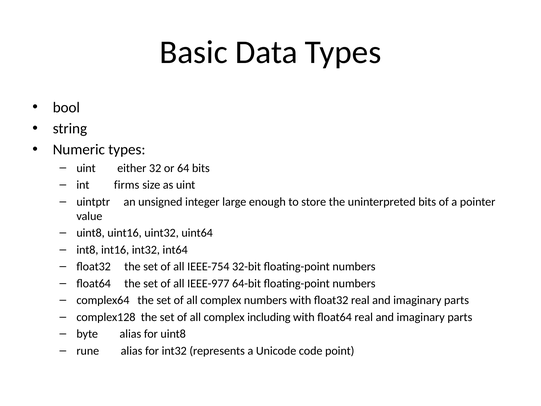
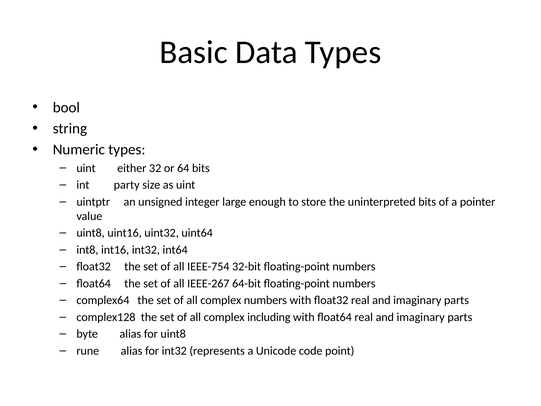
firms: firms -> party (127, 185)
IEEE-977: IEEE-977 -> IEEE-267 (208, 283)
